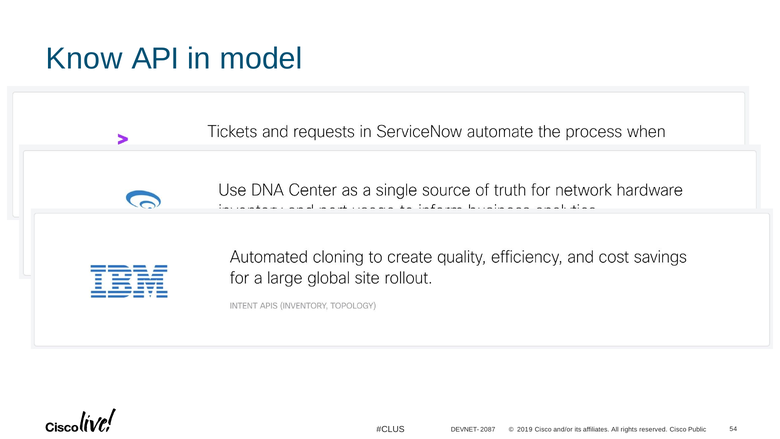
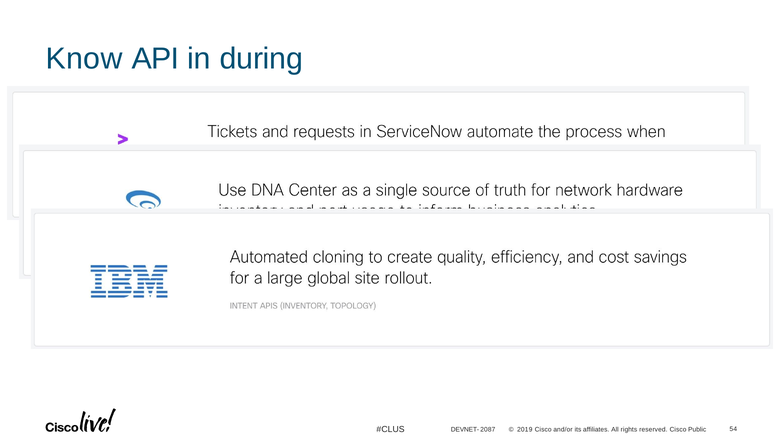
model: model -> during (261, 59)
